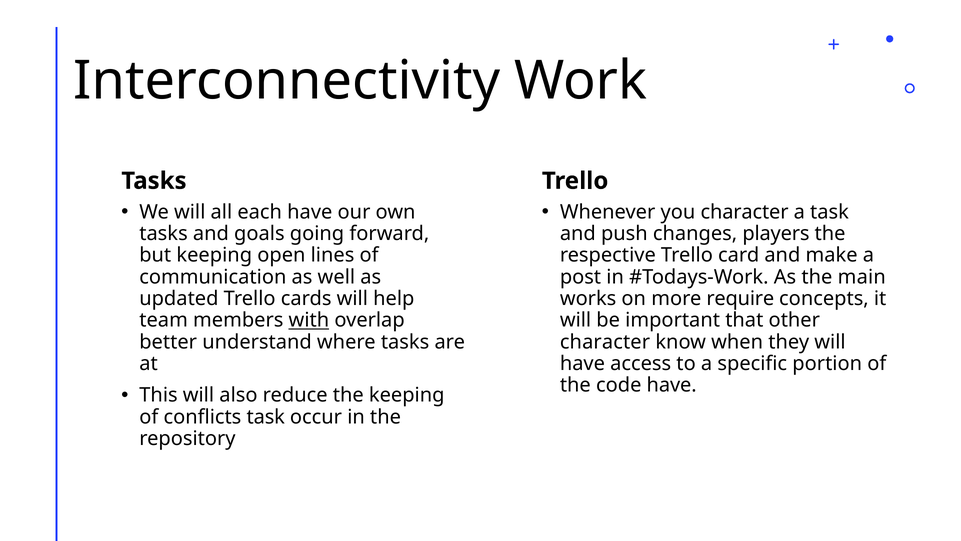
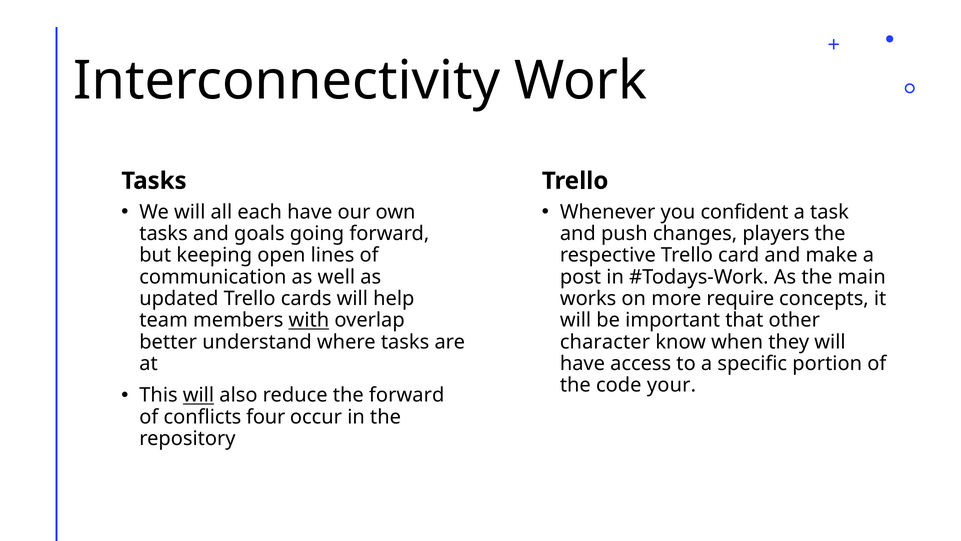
you character: character -> confident (745, 212)
code have: have -> your (671, 385)
will underline: none -> present (198, 395)
the keeping: keeping -> forward (407, 395)
conflicts task: task -> four (266, 417)
